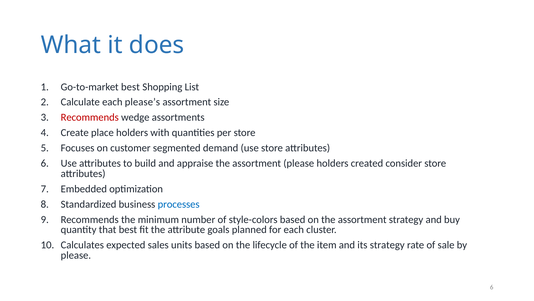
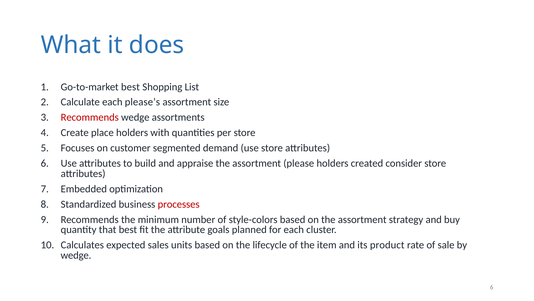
processes colour: blue -> red (179, 204)
its strategy: strategy -> product (387, 245)
please: please -> wedge (76, 255)
